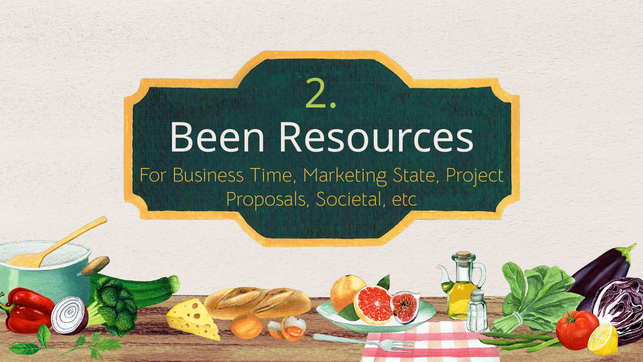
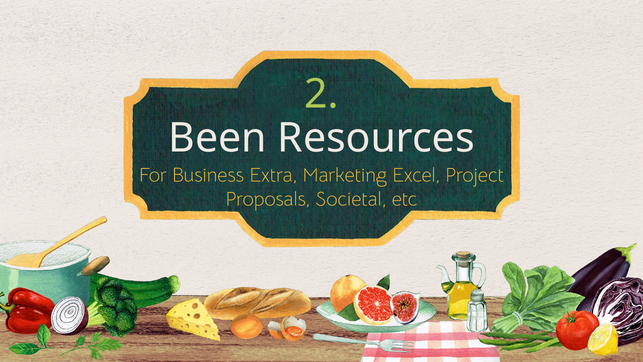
Time: Time -> Extra (273, 175)
State: State -> Excel (416, 175)
